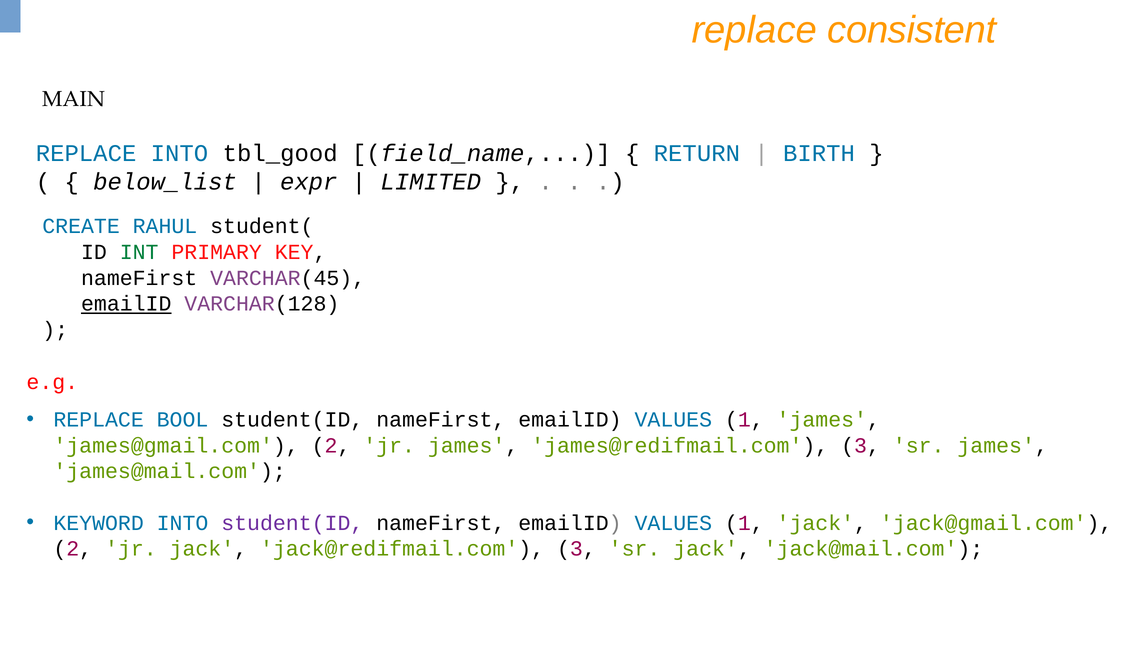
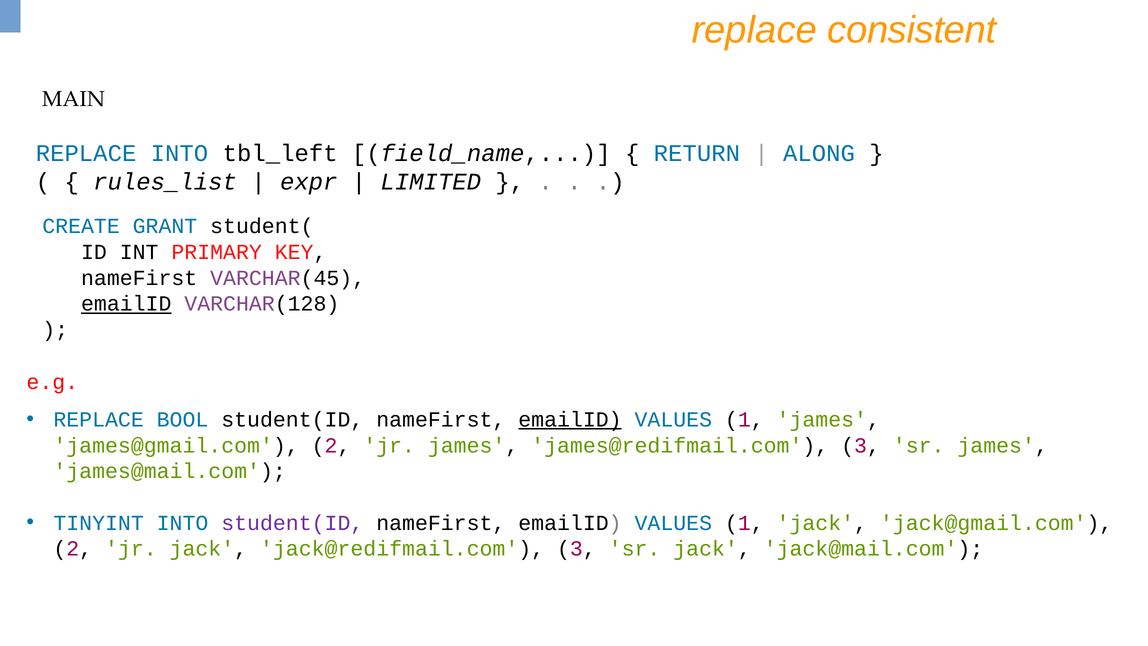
tbl_good: tbl_good -> tbl_left (280, 153)
BIRTH: BIRTH -> ALONG (819, 153)
below_list: below_list -> rules_list (165, 182)
RAHUL: RAHUL -> GRANT (165, 226)
INT colour: green -> black (139, 252)
emailID underline: none -> present (570, 419)
KEYWORD: KEYWORD -> TINYINT (99, 523)
